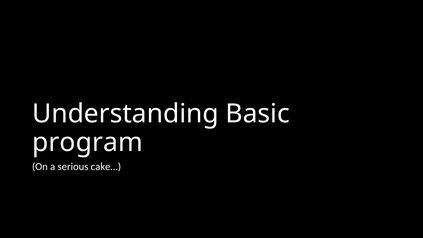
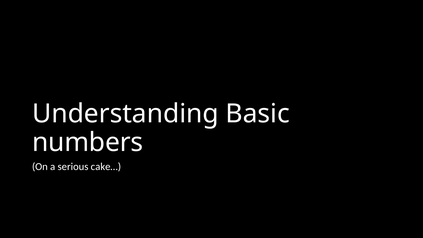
program: program -> numbers (88, 142)
